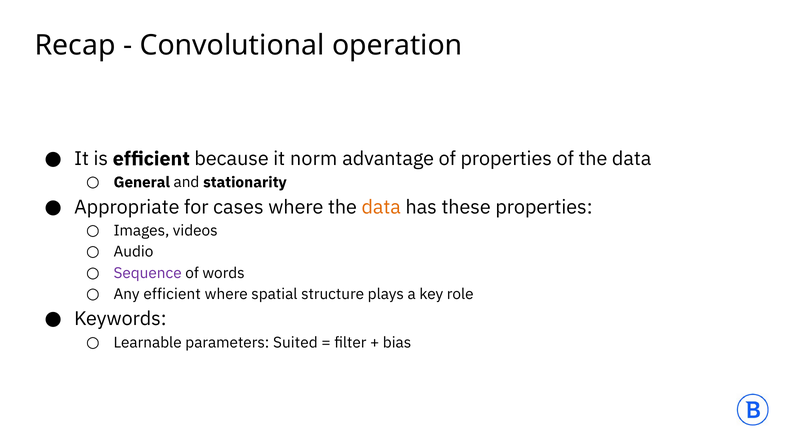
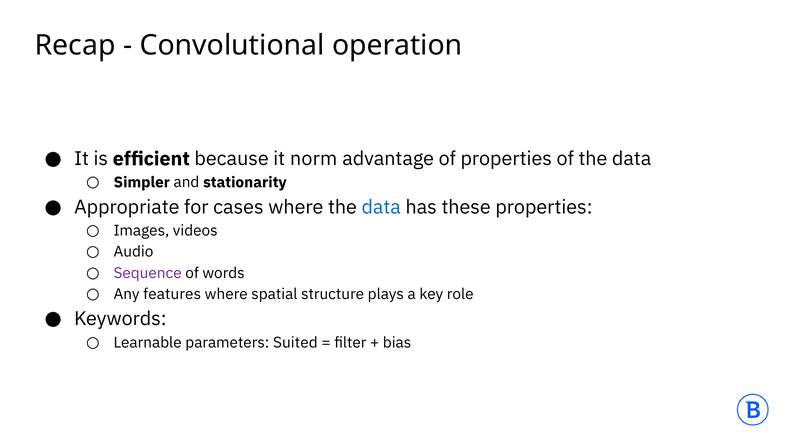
General: General -> Simpler (142, 182)
data colour: orange -> blue (381, 207)
Any efficient: efficient -> features (172, 294)
